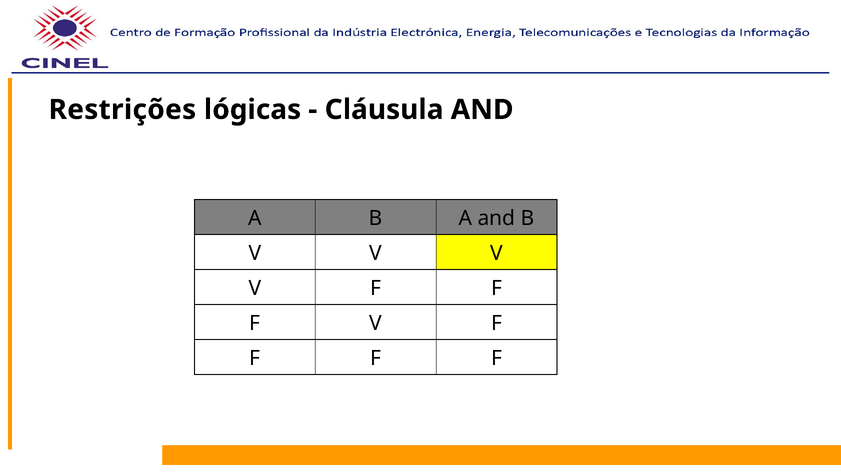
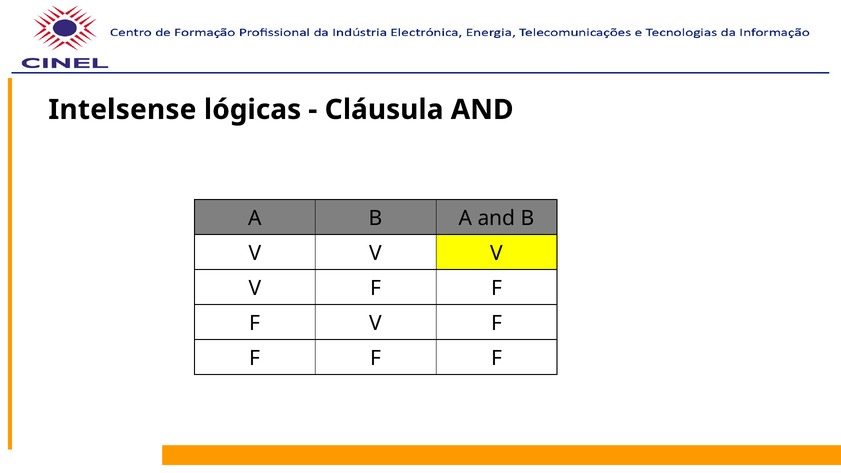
Restrições: Restrições -> Intelsense (122, 110)
